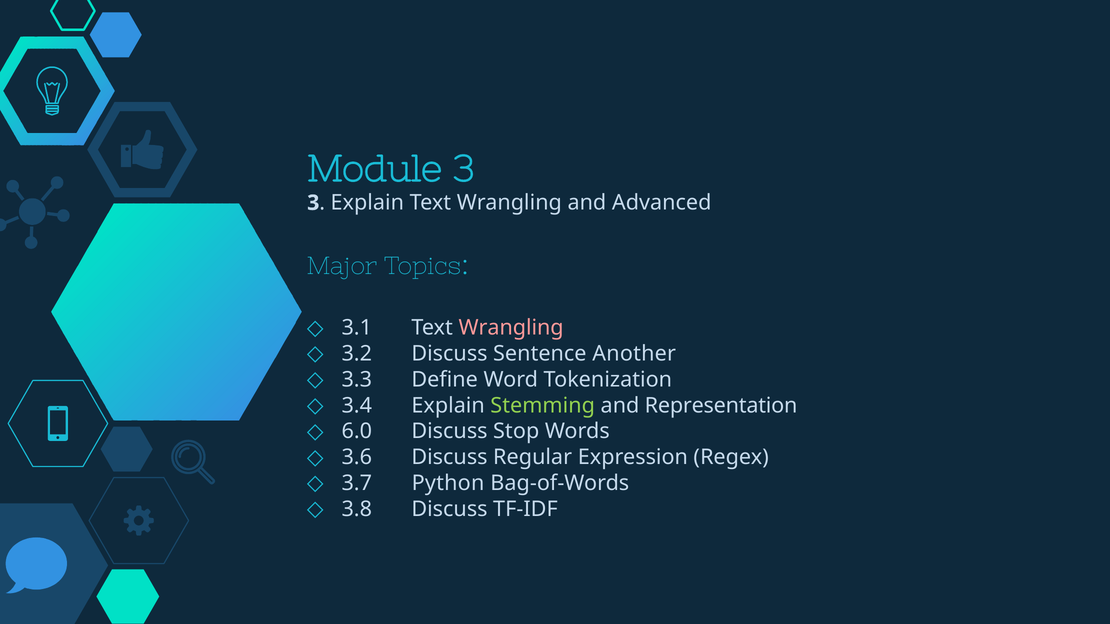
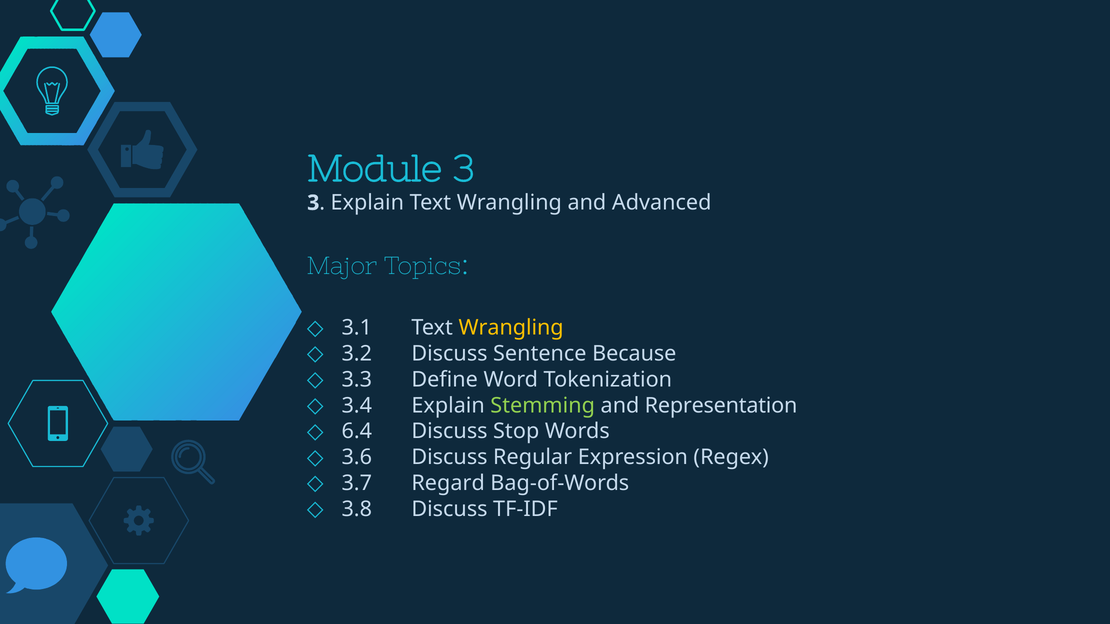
Wrangling colour: pink -> yellow (511, 328)
Another: Another -> Because (634, 354)
6.0: 6.0 -> 6.4 (357, 432)
Python: Python -> Regard (448, 483)
